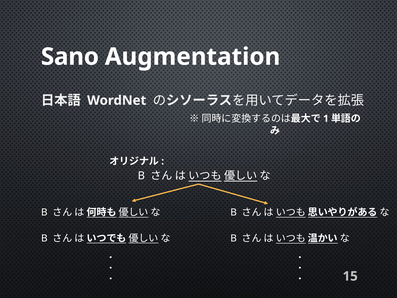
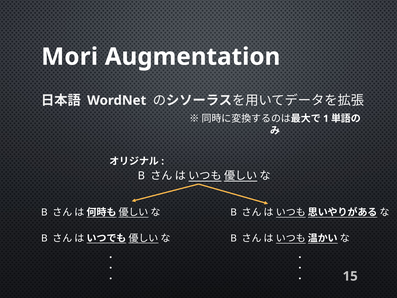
Sano: Sano -> Mori (70, 57)
